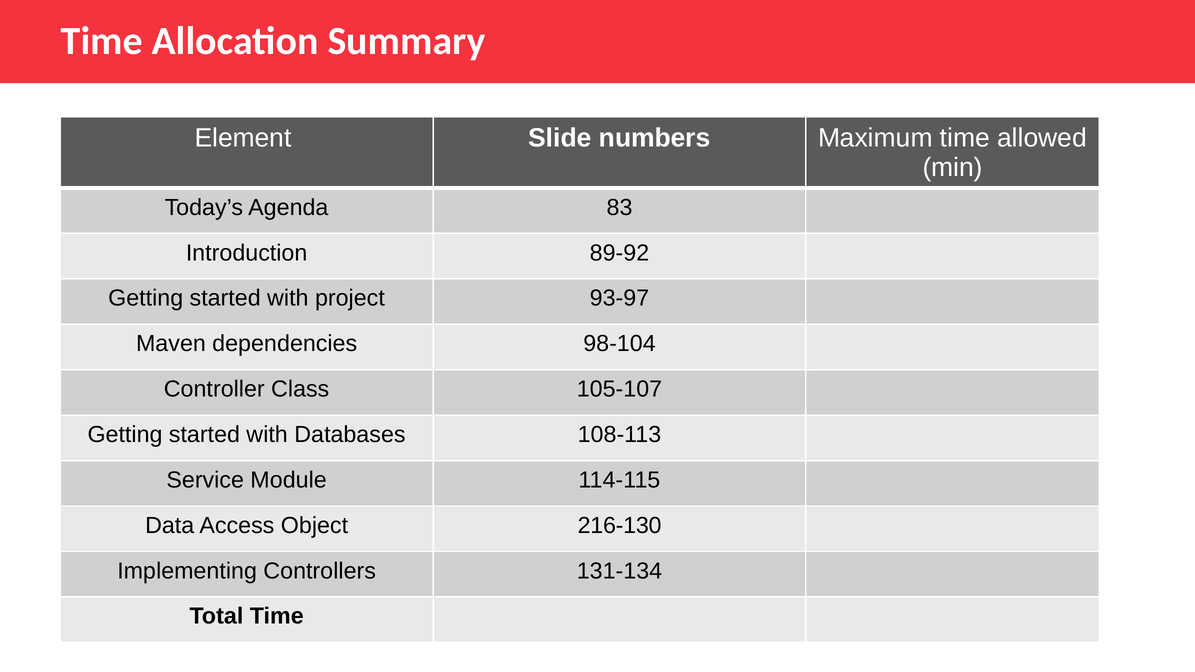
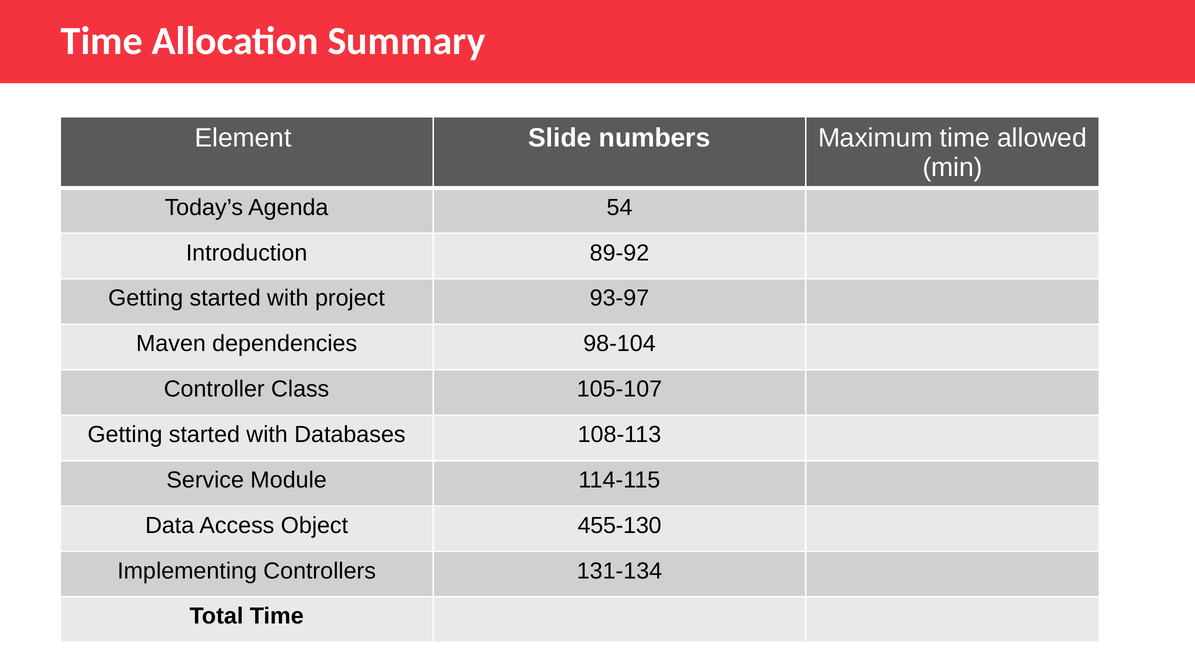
83: 83 -> 54 (620, 207)
216-130: 216-130 -> 455-130 (620, 526)
